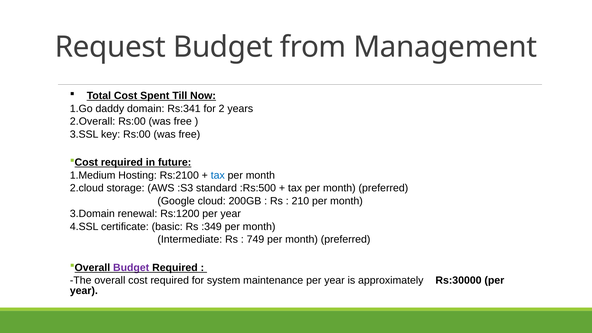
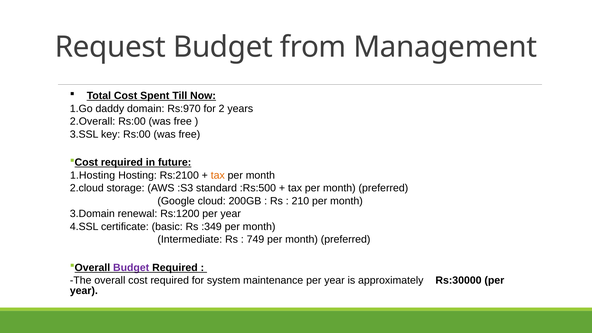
Rs:341: Rs:341 -> Rs:970 (184, 109)
1.Medium: 1.Medium -> 1.Hosting (93, 175)
tax colour: blue -> orange (218, 175)
